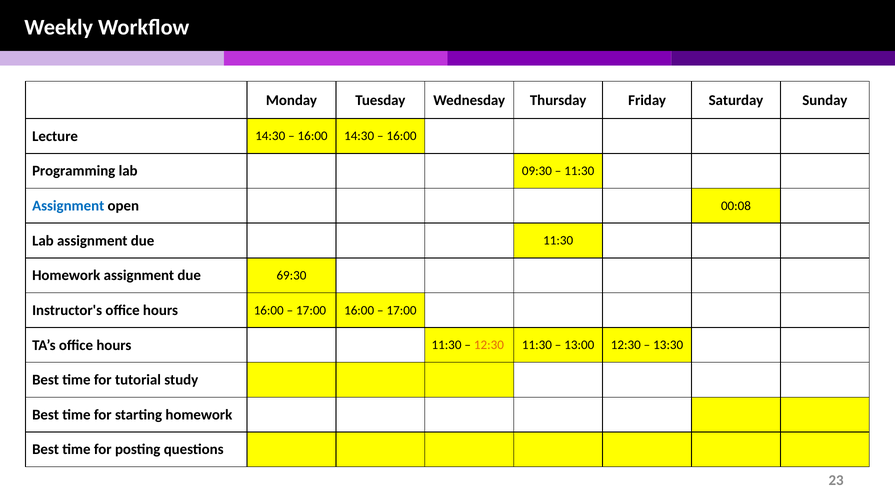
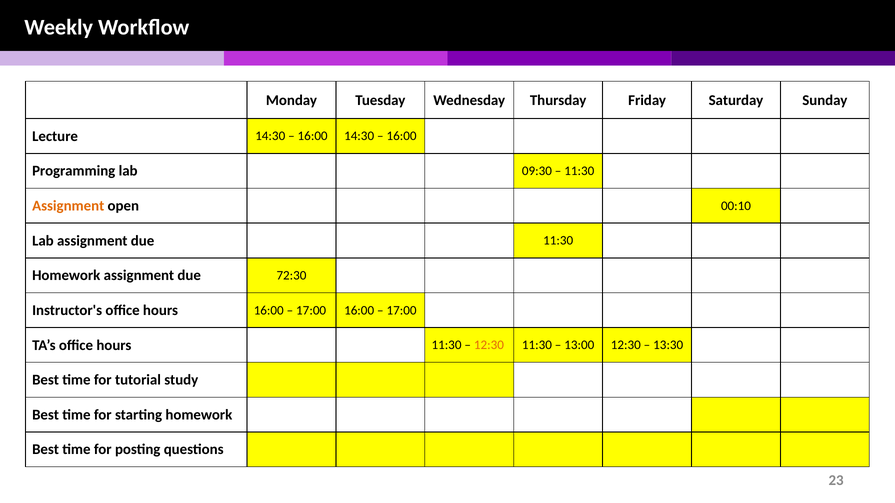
Assignment colour: blue -> orange (68, 206)
00:08: 00:08 -> 00:10 (736, 206)
69:30: 69:30 -> 72:30 (291, 276)
